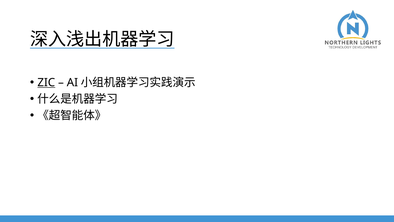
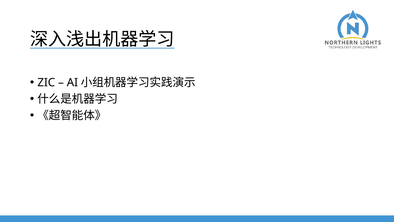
ZIC underline: present -> none (46, 82)
